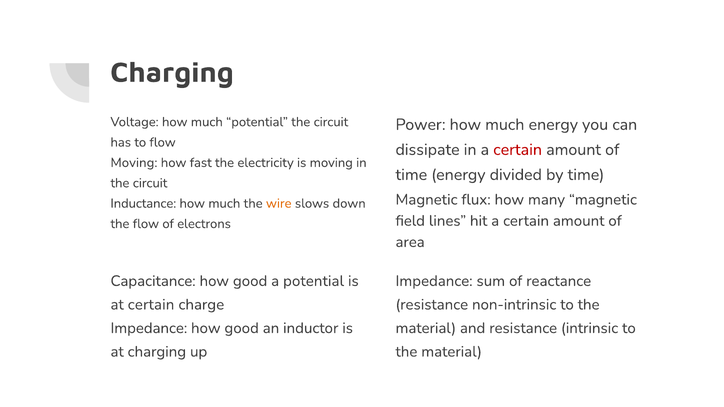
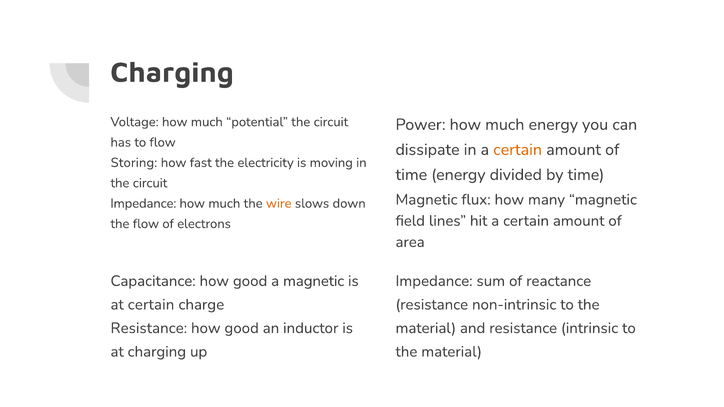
certain colour: red -> orange (518, 150)
Moving: Moving -> Storing (134, 163)
Inductance: Inductance -> Impedance (143, 204)
a potential: potential -> magnetic (314, 281)
Impedance: Impedance -> Resistance (149, 328)
